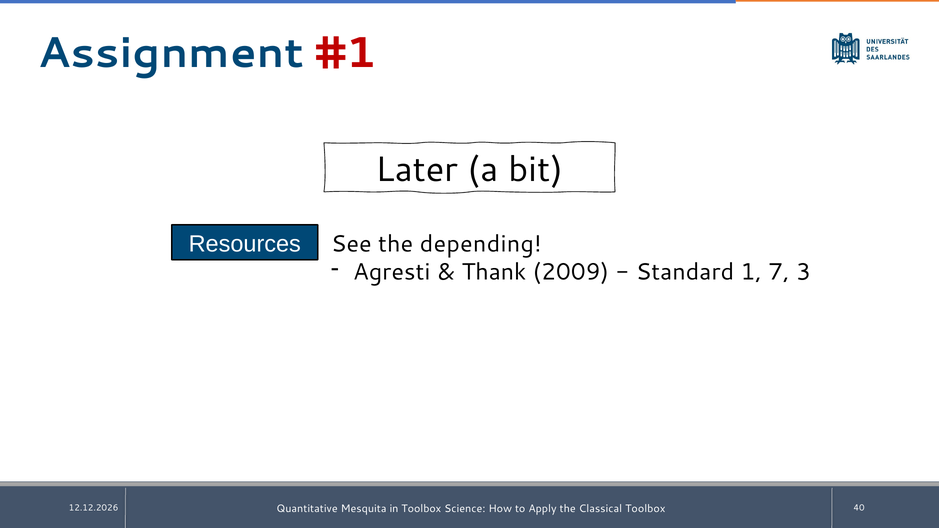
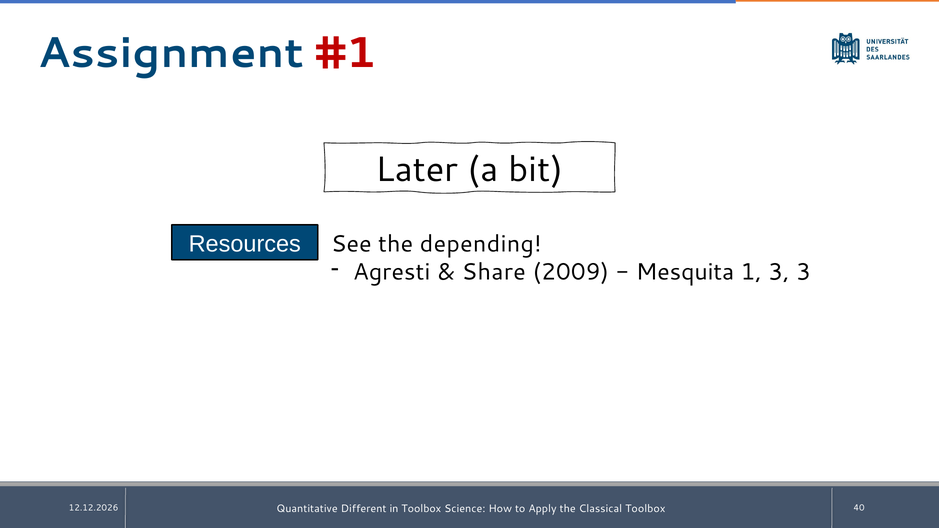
Thank: Thank -> Share (494, 272)
Standard: Standard -> Mesquita (685, 272)
1 7: 7 -> 3 (779, 272)
Mesquita: Mesquita -> Different (364, 509)
